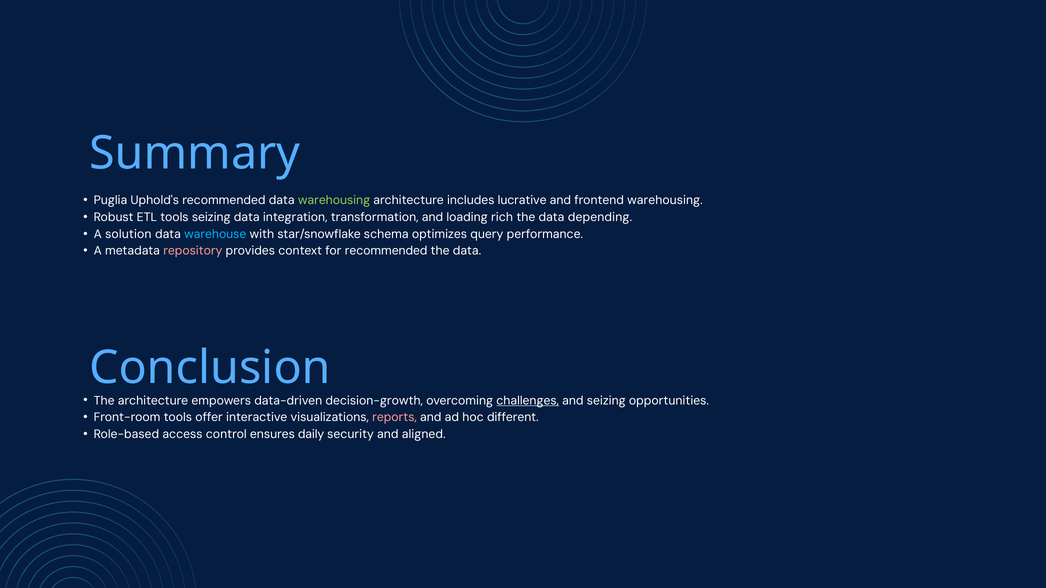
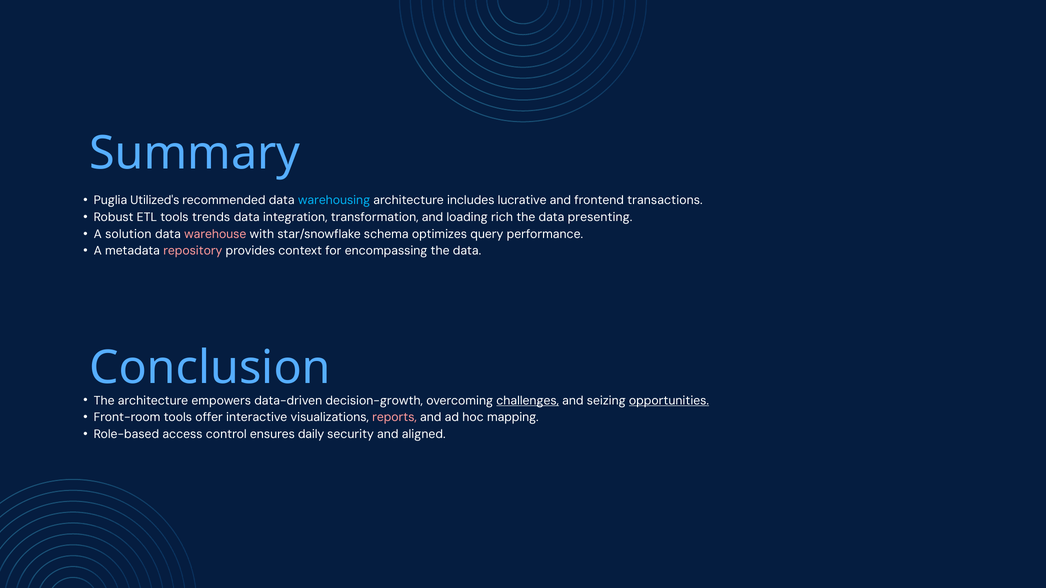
Uphold's: Uphold's -> Utilized's (155, 201)
warehousing colour: light green -> light blue (334, 201)
frontend warehousing: warehousing -> transactions (665, 201)
tools seizing: seizing -> trends (211, 217)
depending: depending -> presenting (600, 217)
warehouse colour: light blue -> pink (215, 234)
for recommended: recommended -> encompassing (386, 251)
opportunities underline: none -> present (669, 401)
different: different -> mapping (513, 418)
